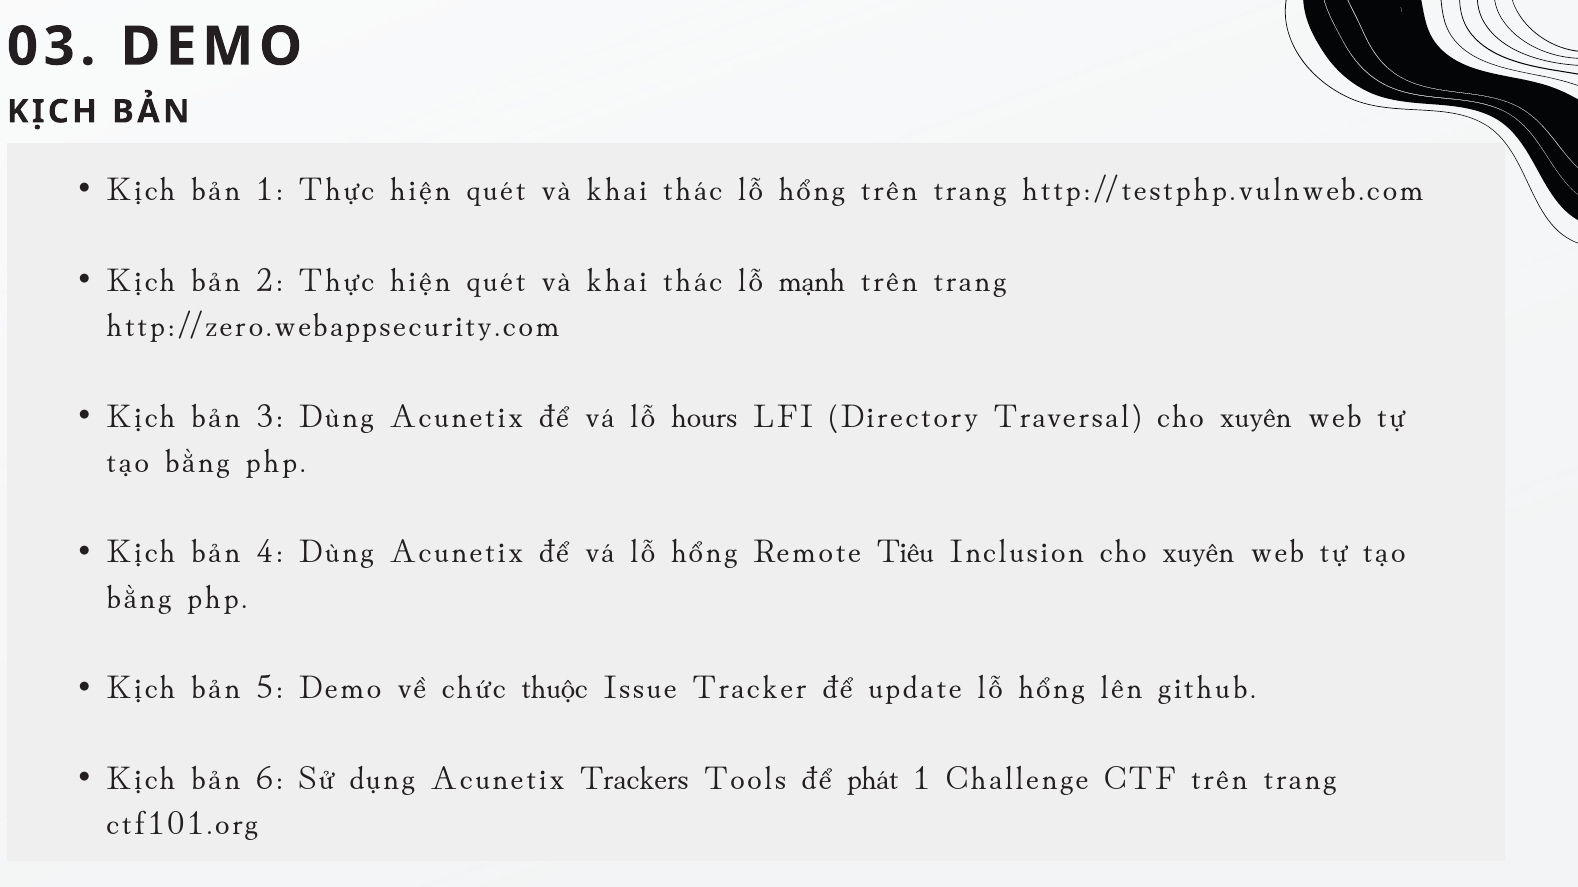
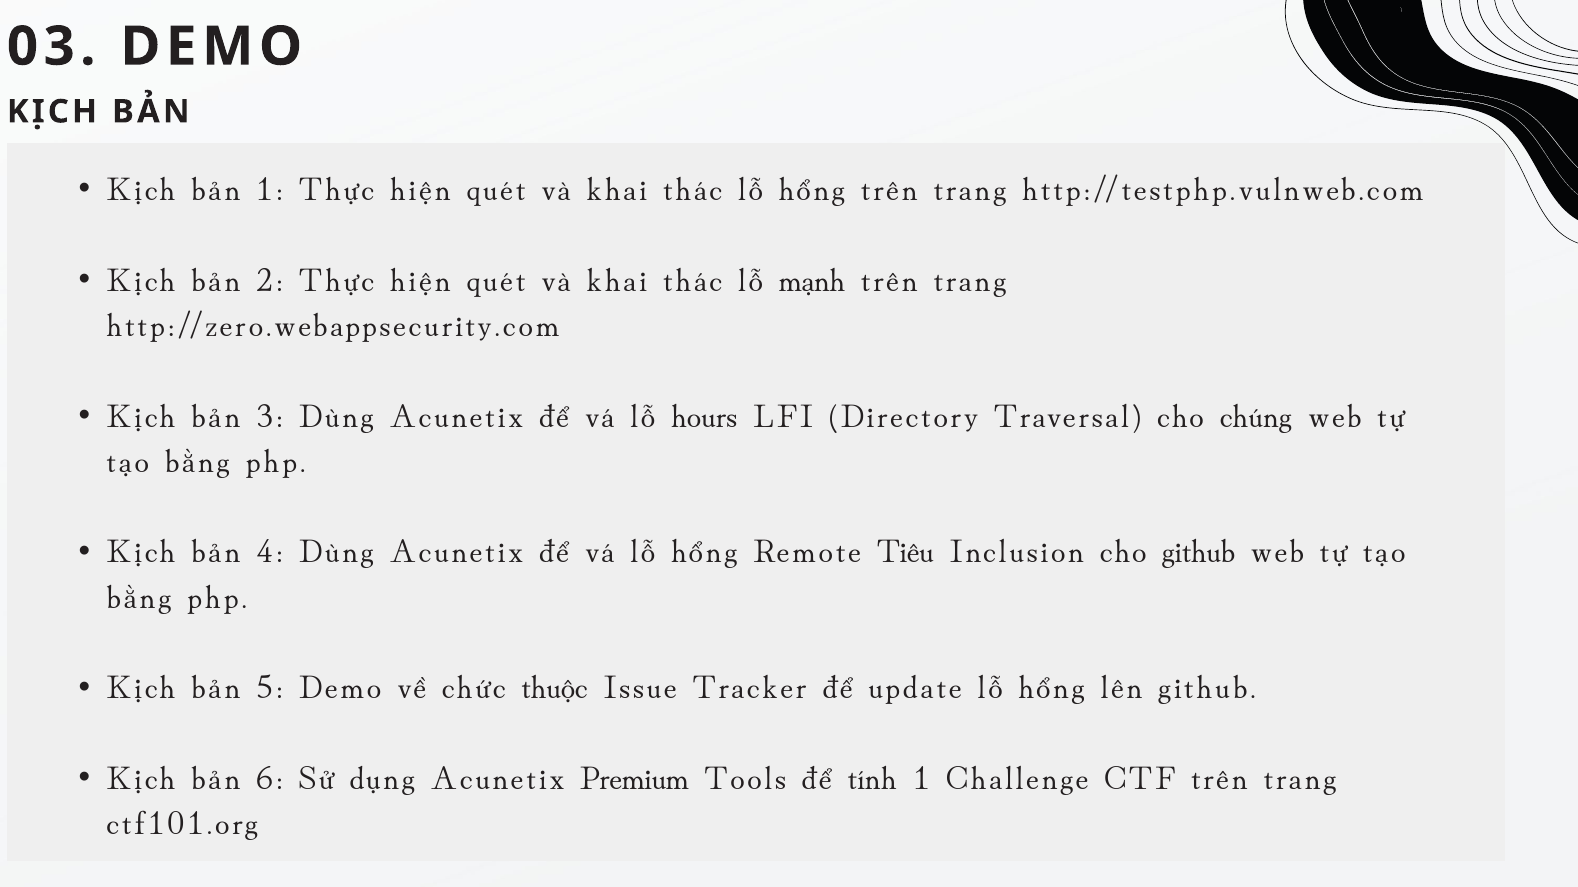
Traversal cho xuyên: xuyên -> chúng (1256, 416)
Inclusion cho xuyên: xuyên -> github (1199, 553)
Trackers: Trackers -> Premium (635, 779)
phát: phát -> tính (872, 779)
